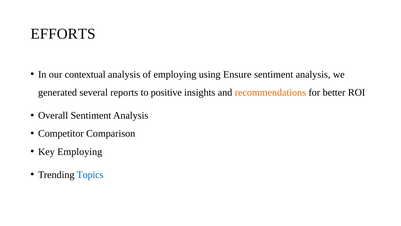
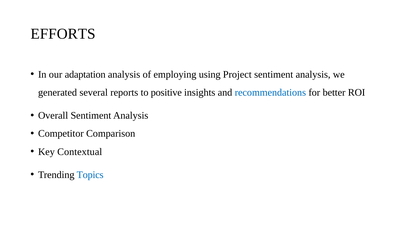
contextual: contextual -> adaptation (85, 74)
Ensure: Ensure -> Project (237, 74)
recommendations colour: orange -> blue (270, 92)
Key Employing: Employing -> Contextual (80, 151)
